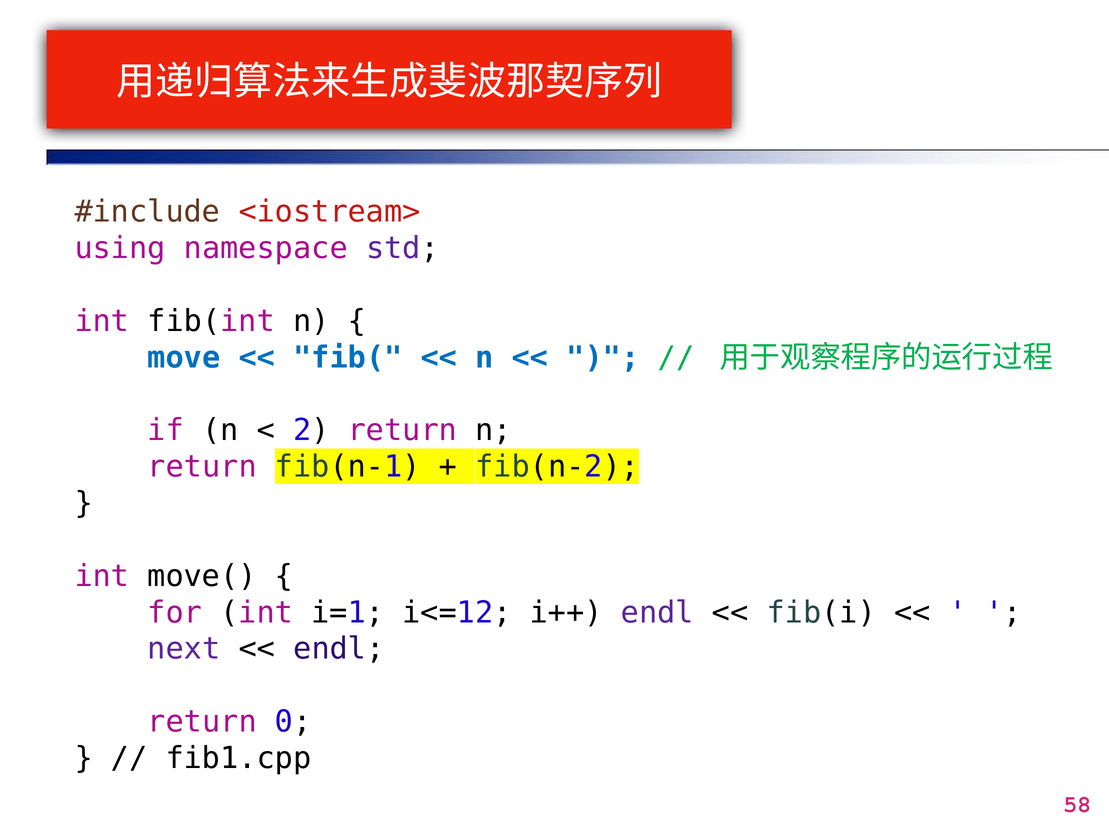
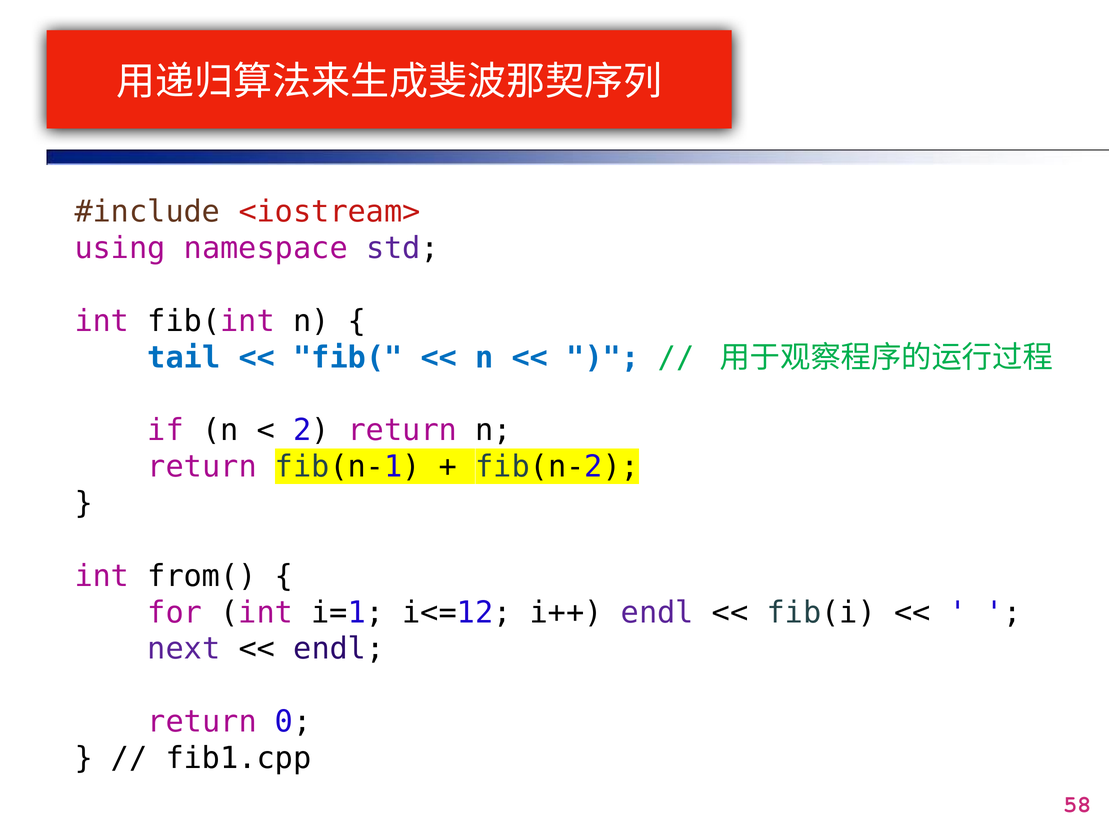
move: move -> tail (184, 357)
move(: move( -> from( (202, 576)
